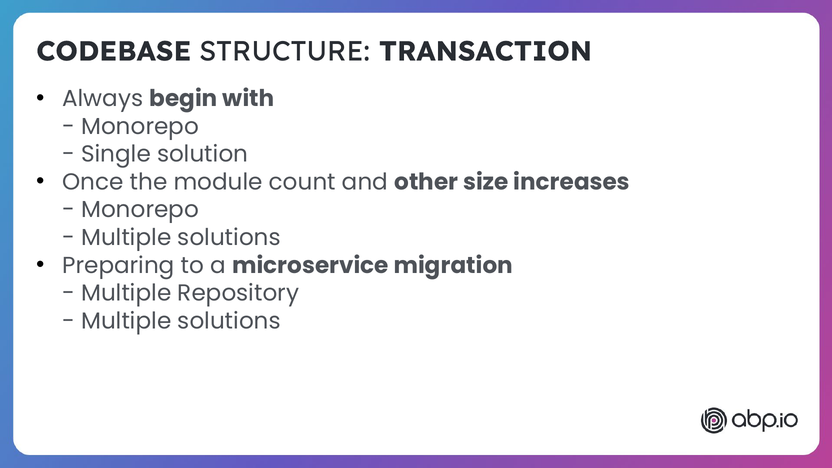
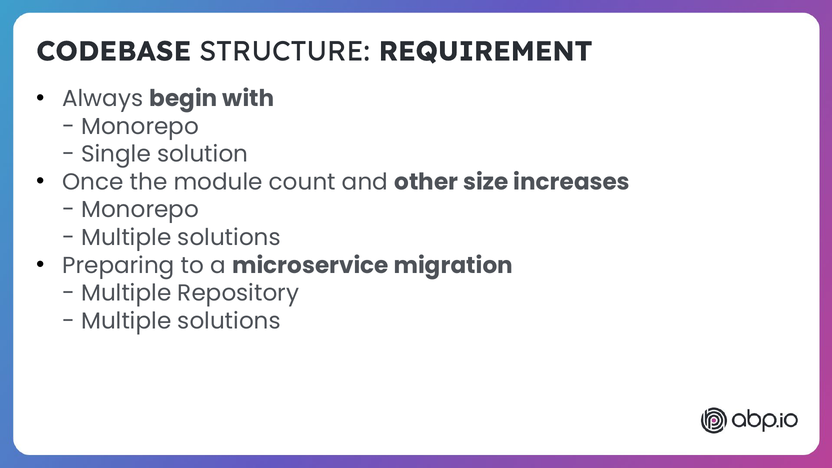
TRANSACTION: TRANSACTION -> REQUIREMENT (486, 51)
